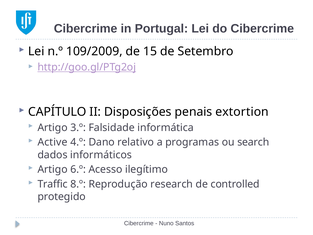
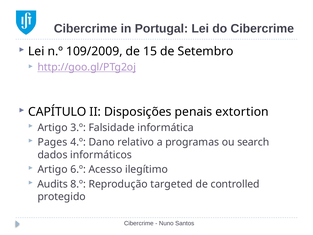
Active: Active -> Pages (53, 142)
Traffic: Traffic -> Audits (53, 184)
research: research -> targeted (172, 184)
